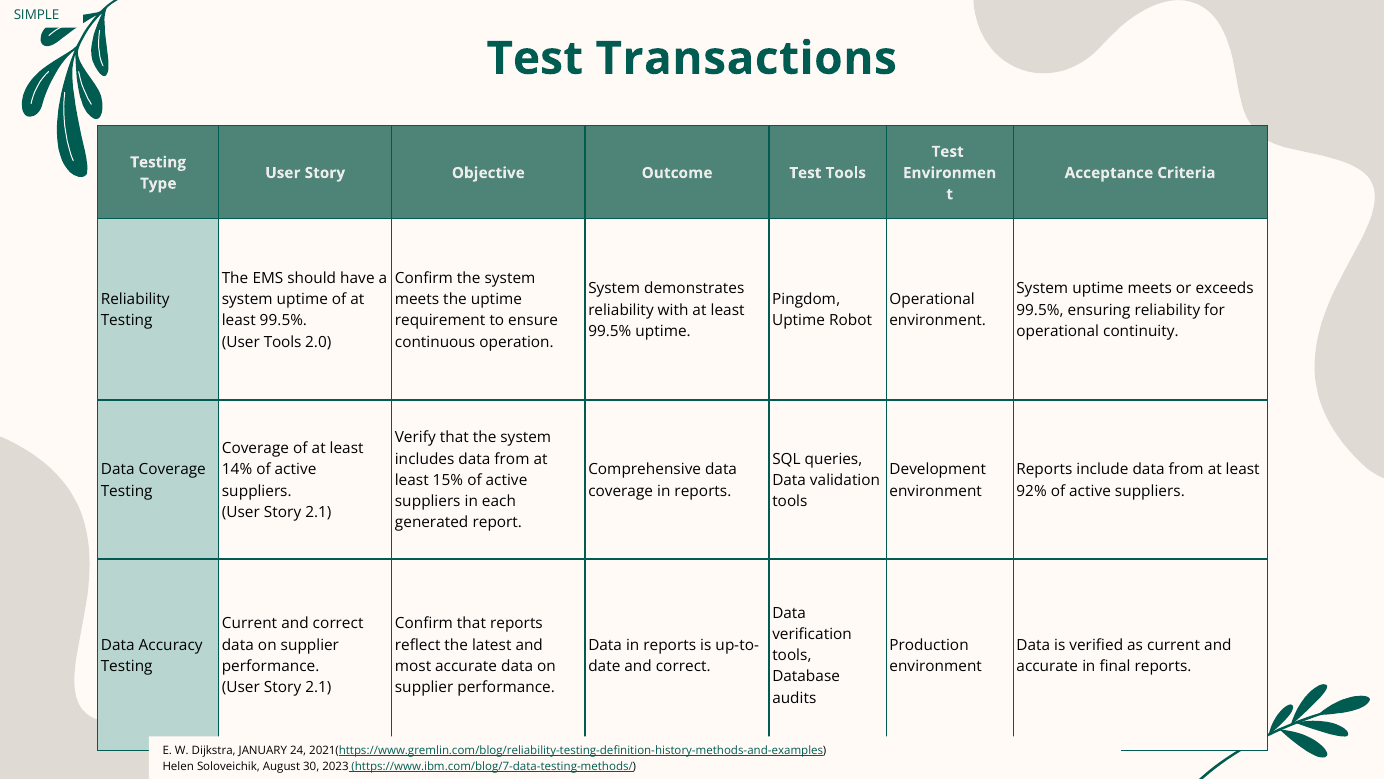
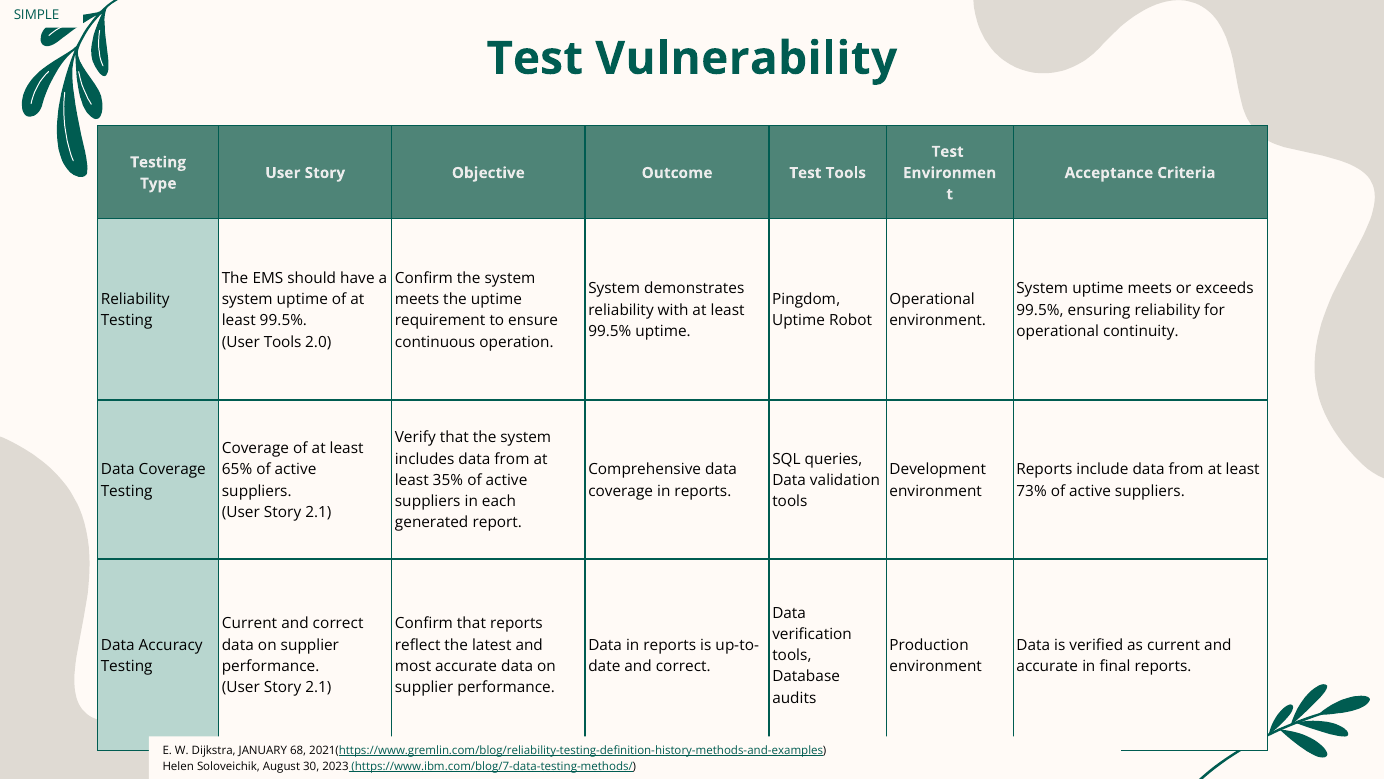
Transactions: Transactions -> Vulnerability (746, 59)
14%: 14% -> 65% (237, 469)
15%: 15% -> 35% (448, 480)
92%: 92% -> 73% (1032, 491)
24: 24 -> 68 (298, 751)
